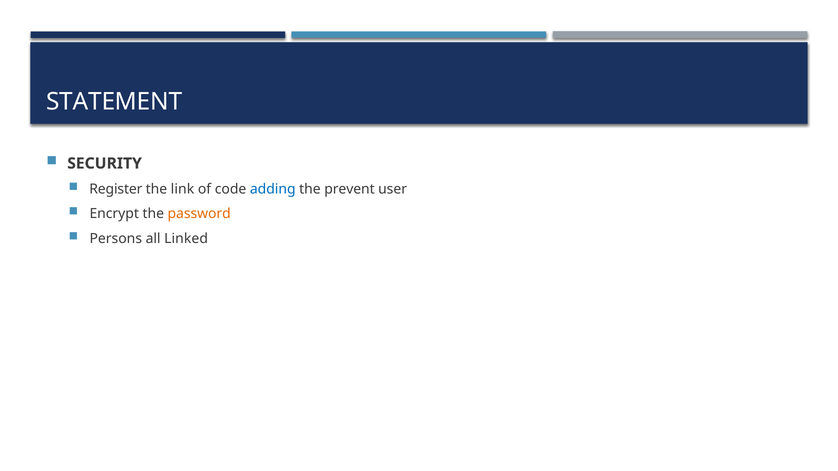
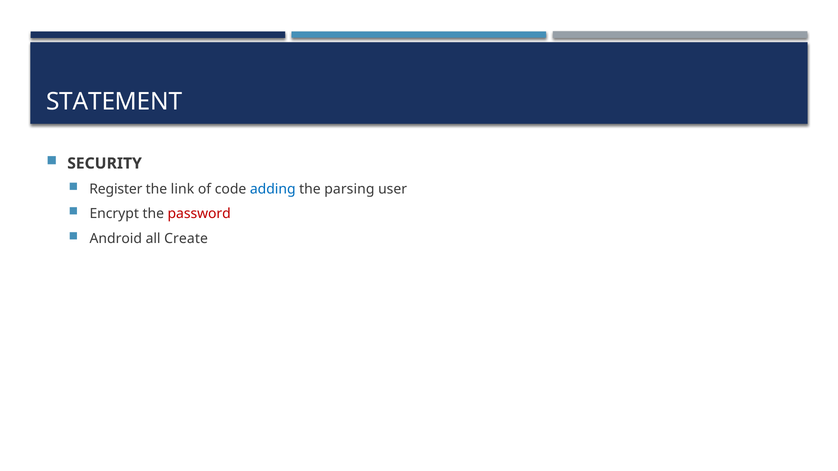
prevent: prevent -> parsing (349, 189)
password colour: orange -> red (199, 214)
Persons: Persons -> Android (116, 239)
Linked: Linked -> Create (186, 239)
